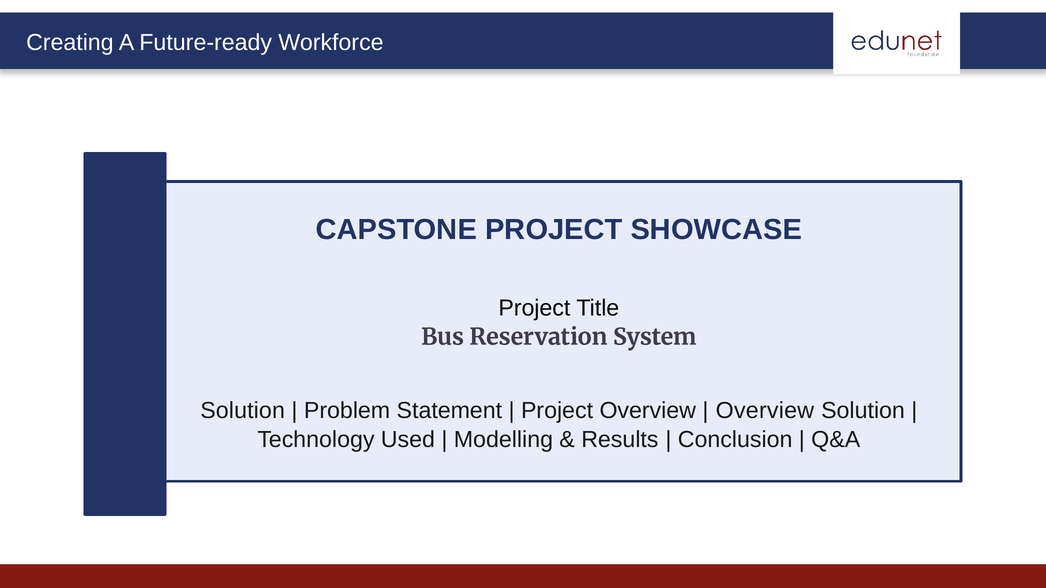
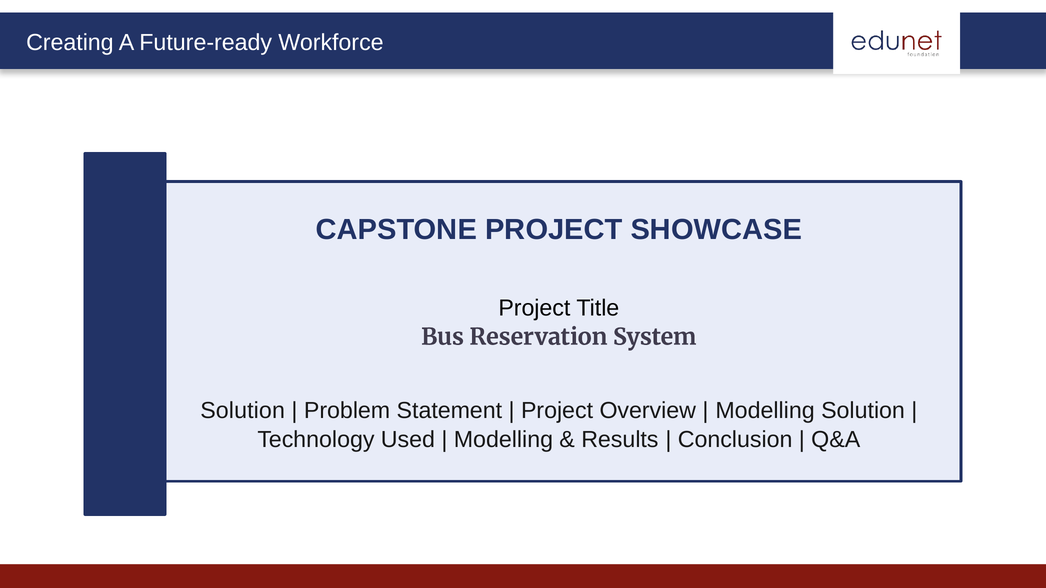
Overview: Overview -> Modelling (765, 411)
